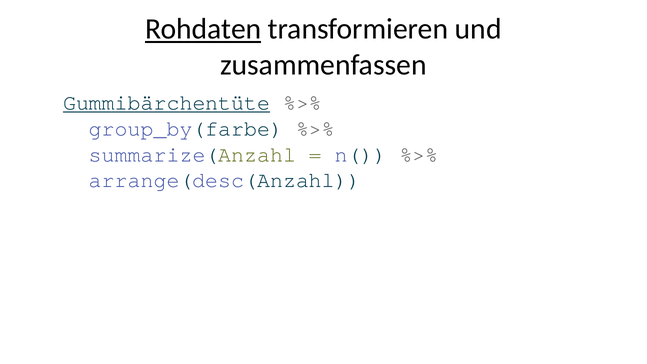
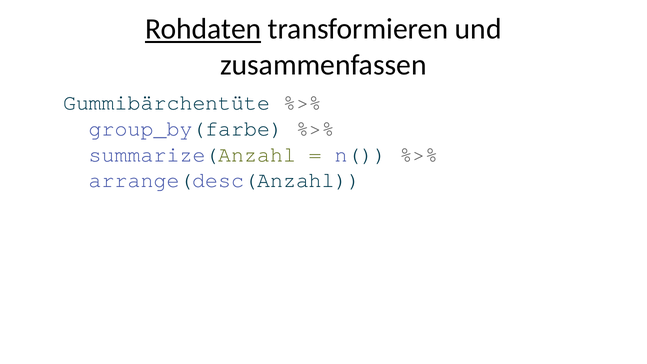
Gummibärchentüte underline: present -> none (167, 103)
